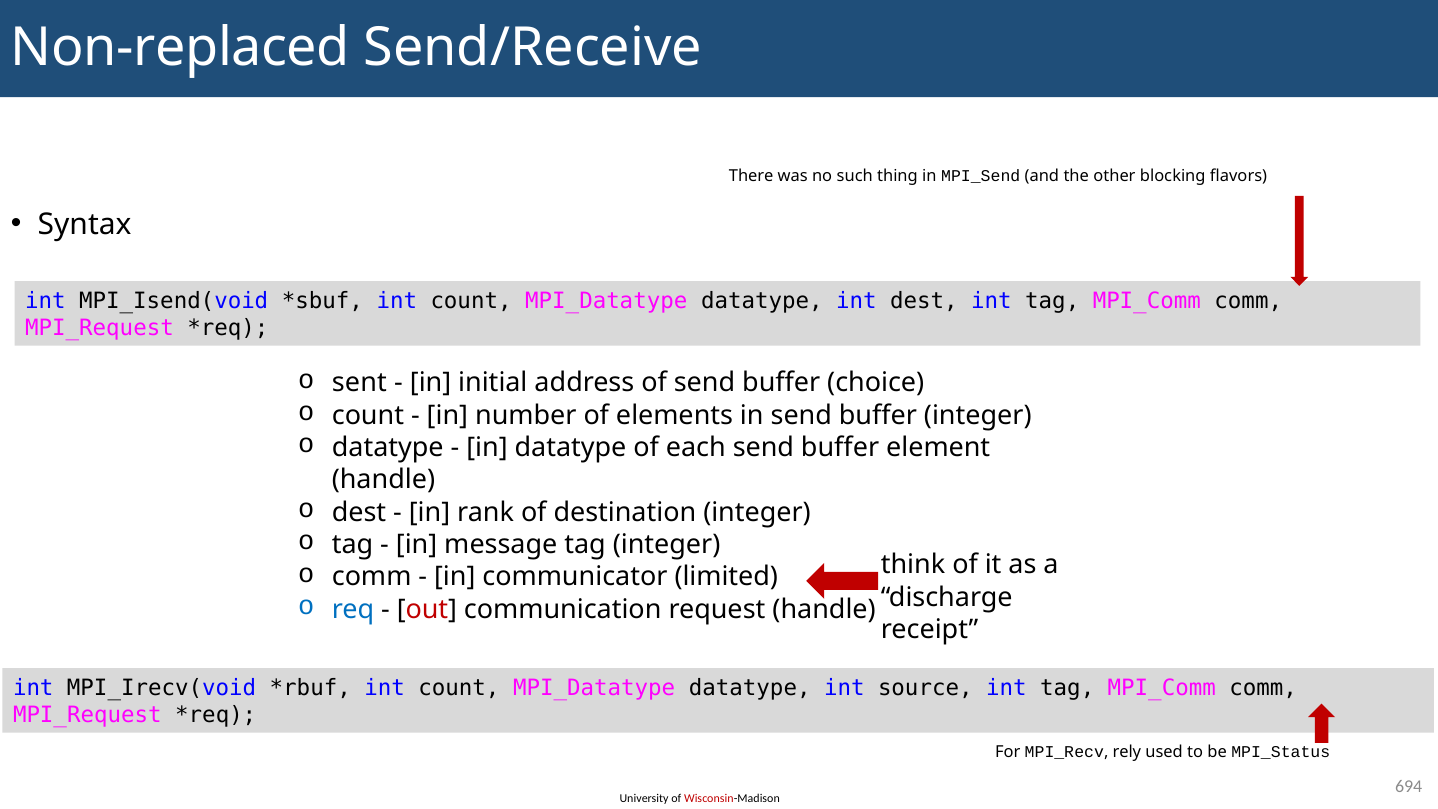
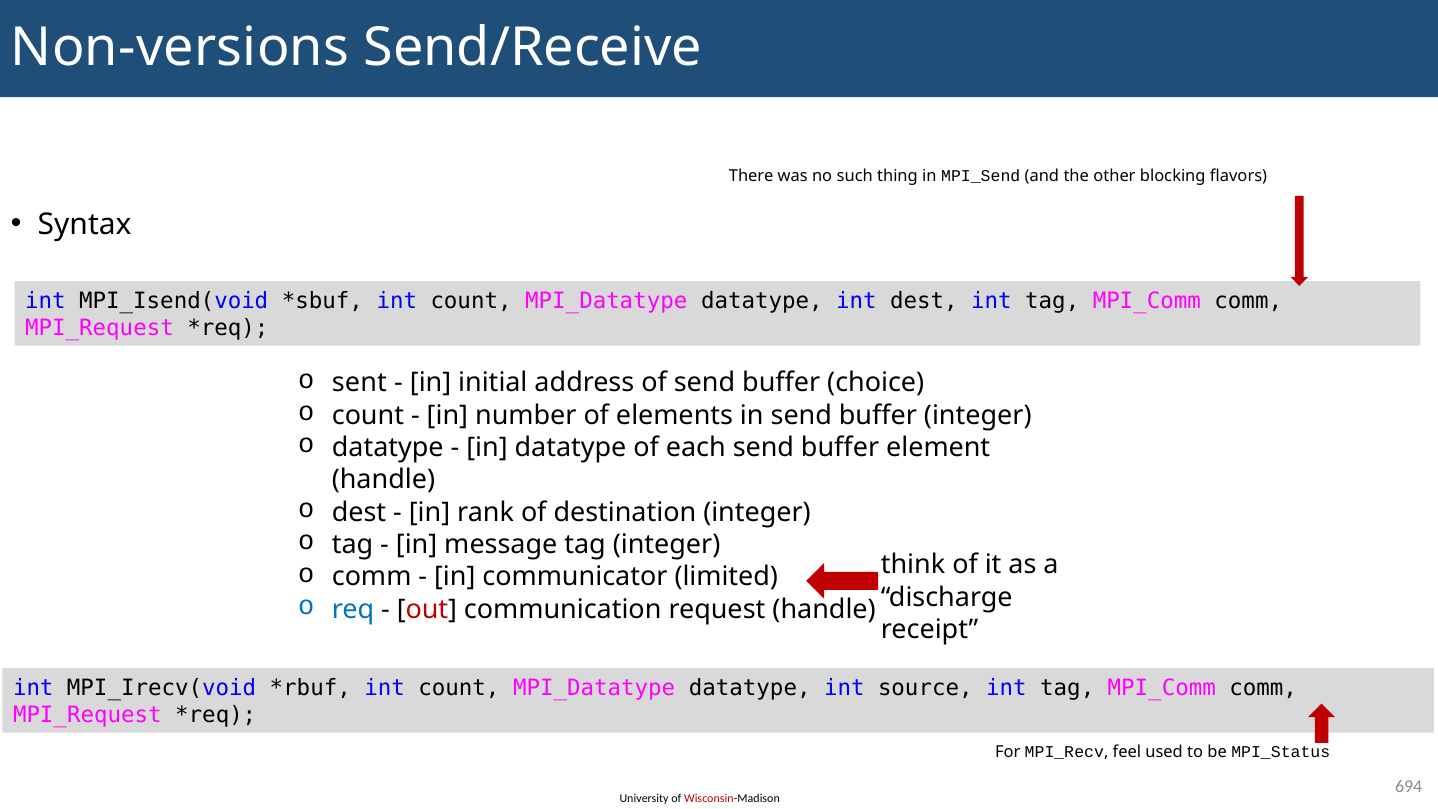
Non-replaced: Non-replaced -> Non-versions (180, 48)
rely: rely -> feel (1127, 752)
